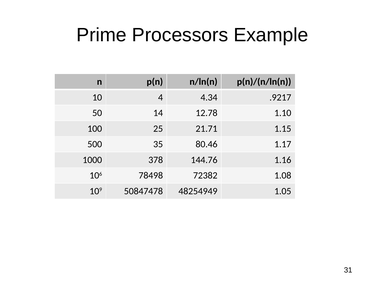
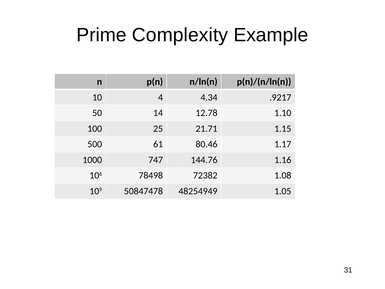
Processors: Processors -> Complexity (180, 35)
35: 35 -> 61 (158, 144)
378: 378 -> 747 (156, 160)
